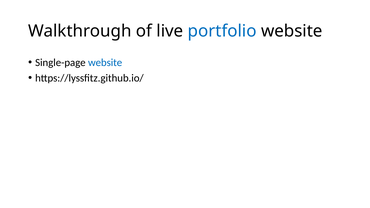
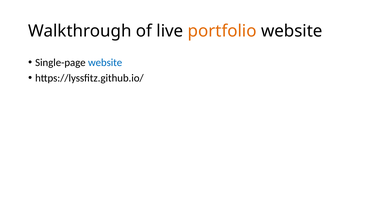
portfolio colour: blue -> orange (222, 31)
